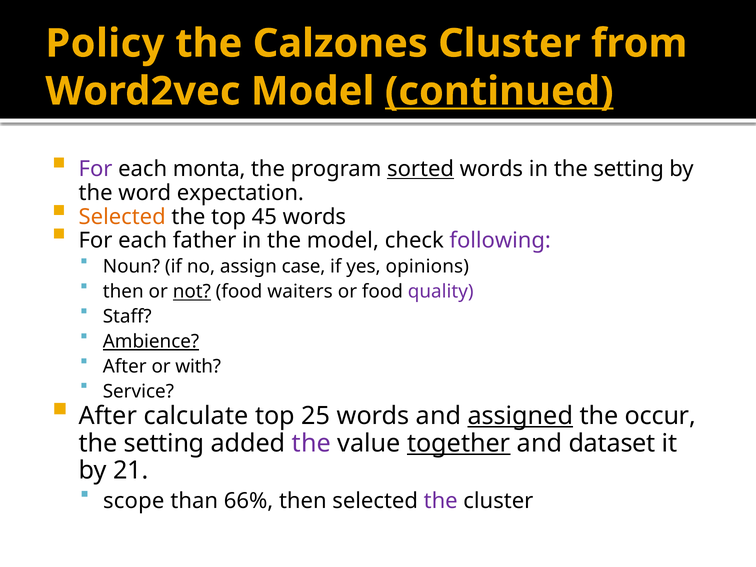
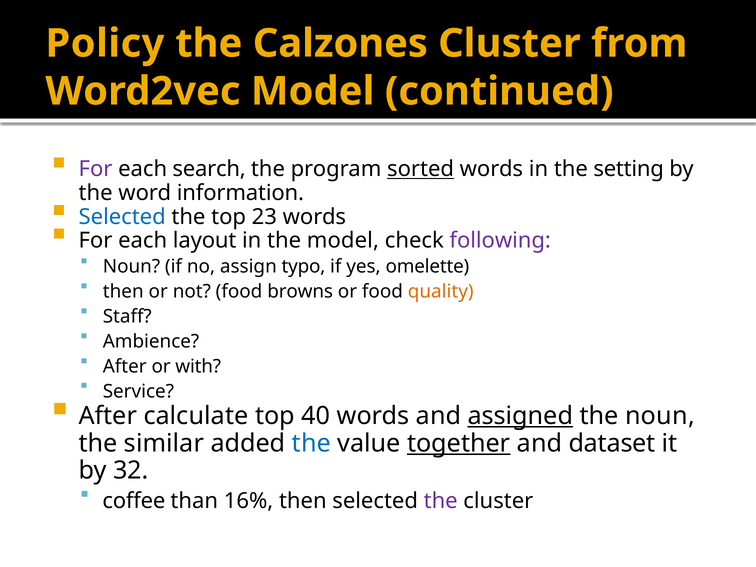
continued underline: present -> none (499, 91)
monta: monta -> search (209, 169)
expectation: expectation -> information (240, 193)
Selected colour: orange -> blue (122, 217)
45: 45 -> 23 (264, 217)
father: father -> layout (205, 241)
case: case -> typo (303, 267)
opinions: opinions -> omelette (427, 267)
not underline: present -> none (192, 292)
waiters: waiters -> browns (300, 292)
quality colour: purple -> orange (441, 292)
Ambience underline: present -> none (151, 342)
25: 25 -> 40 (316, 416)
the occur: occur -> noun (660, 416)
setting: setting -> similar (164, 443)
the colour: purple -> blue (311, 443)
21: 21 -> 32 (131, 471)
scope: scope -> coffee (134, 501)
66%: 66% -> 16% (249, 501)
